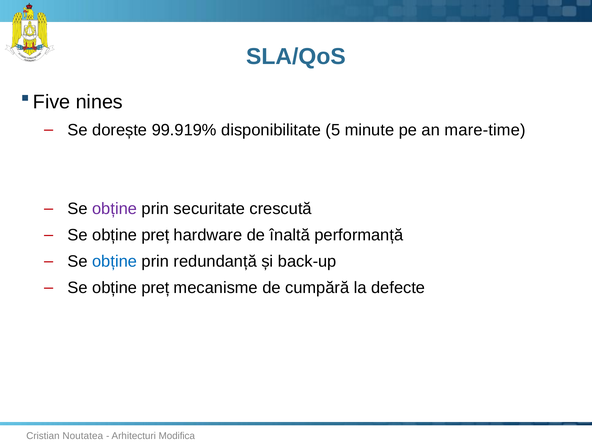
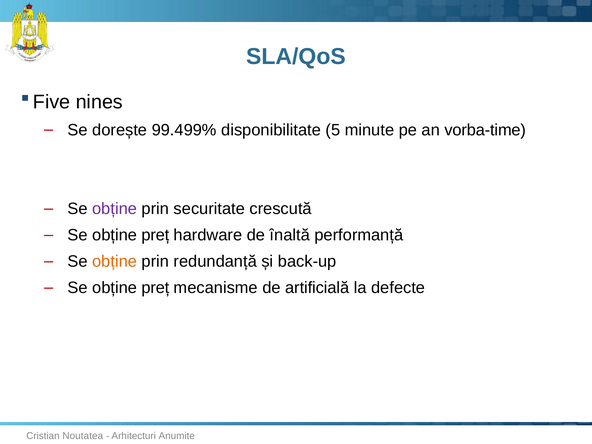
99.919%: 99.919% -> 99.499% (184, 130)
mare-time: mare-time -> vorba-time (485, 130)
obține colour: blue -> orange (115, 262)
cumpără: cumpără -> artificială (317, 288)
Modifica: Modifica -> Anumite (177, 436)
